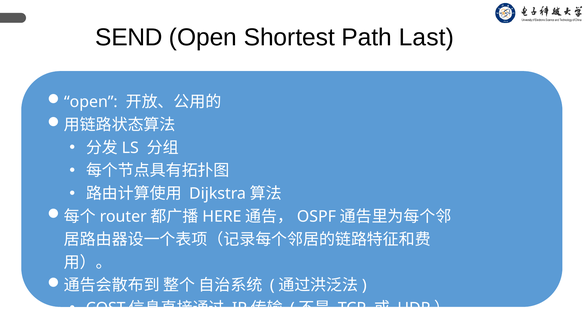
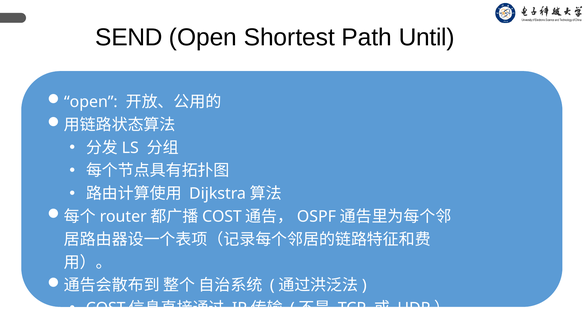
Last: Last -> Until (427, 37)
HERE: HERE -> COST (222, 216)
